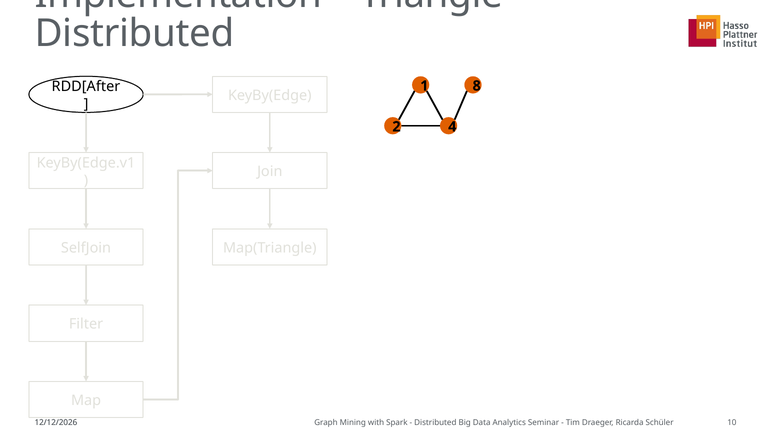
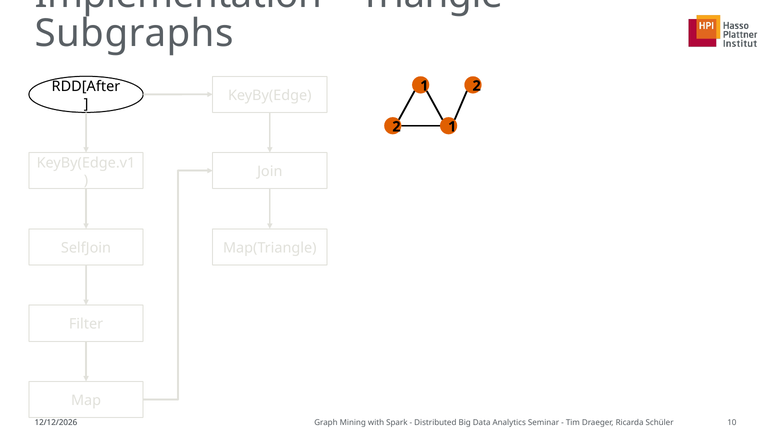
Distributed: Distributed -> Subgraphs (134, 34)
1 8: 8 -> 2 (477, 86)
2 4: 4 -> 1 (452, 127)
